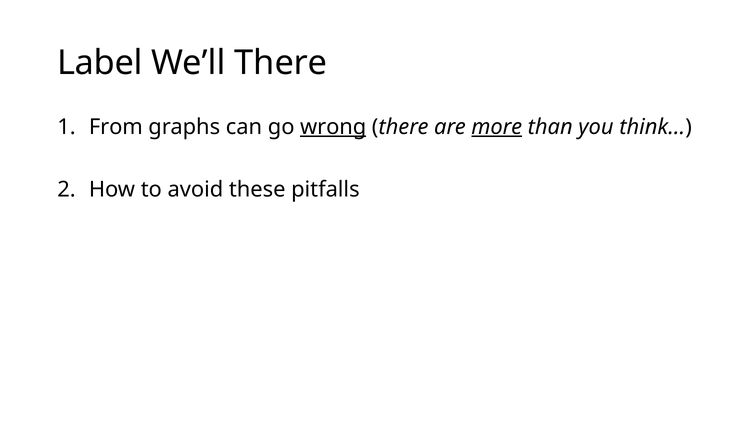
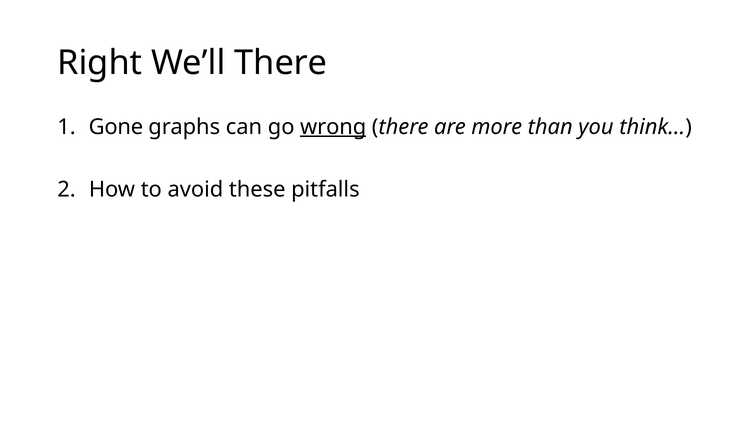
Label: Label -> Right (100, 63)
From: From -> Gone (116, 127)
more underline: present -> none (497, 127)
